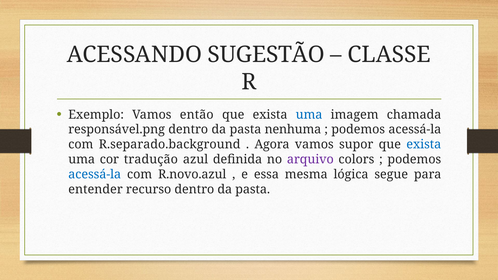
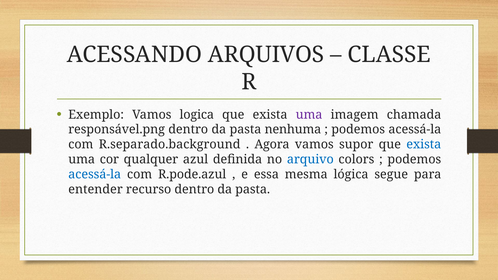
SUGESTÃO: SUGESTÃO -> ARQUIVOS (266, 55)
então: então -> logica (197, 115)
uma colour: blue -> purple (309, 115)
tradução: tradução -> qualquer (151, 159)
arquivo colour: purple -> blue (310, 159)
R.novo.azul: R.novo.azul -> R.pode.azul (192, 174)
